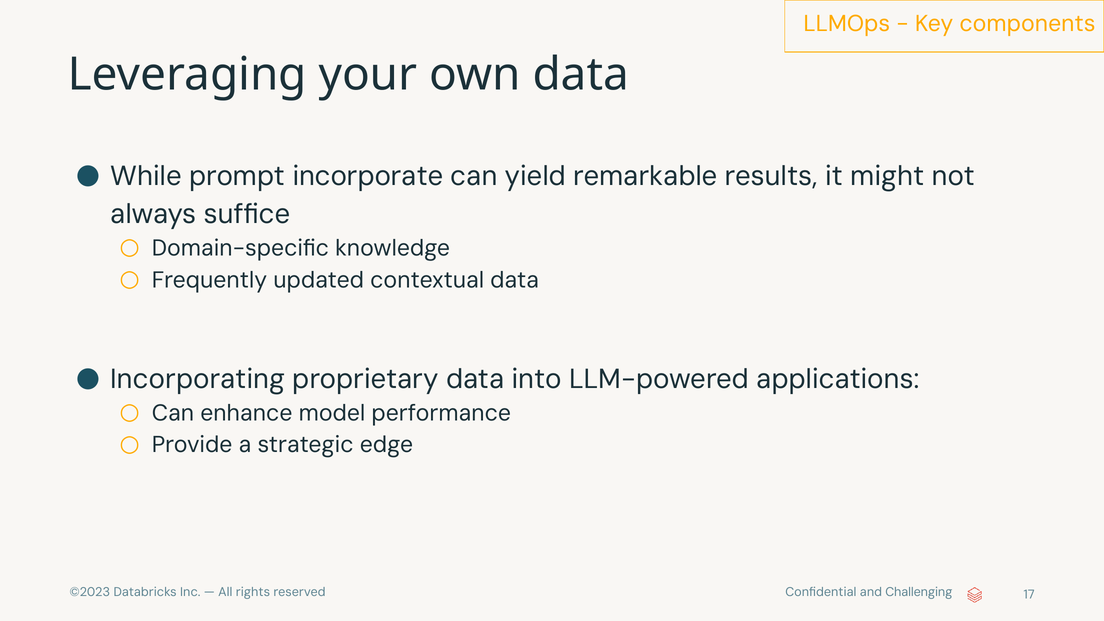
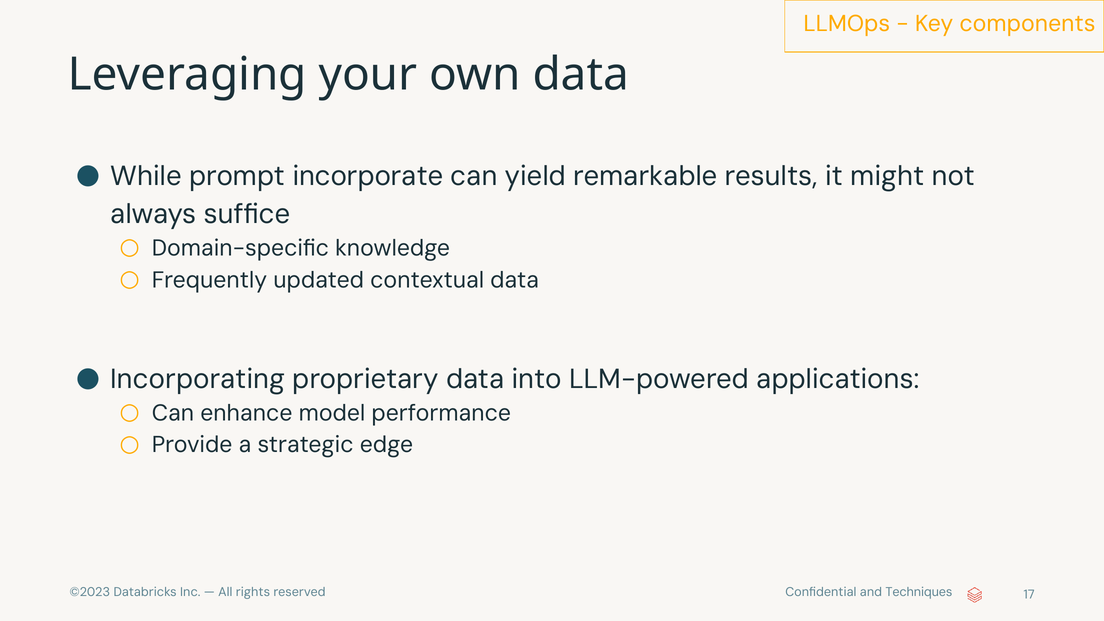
Challenging: Challenging -> Techniques (919, 592)
